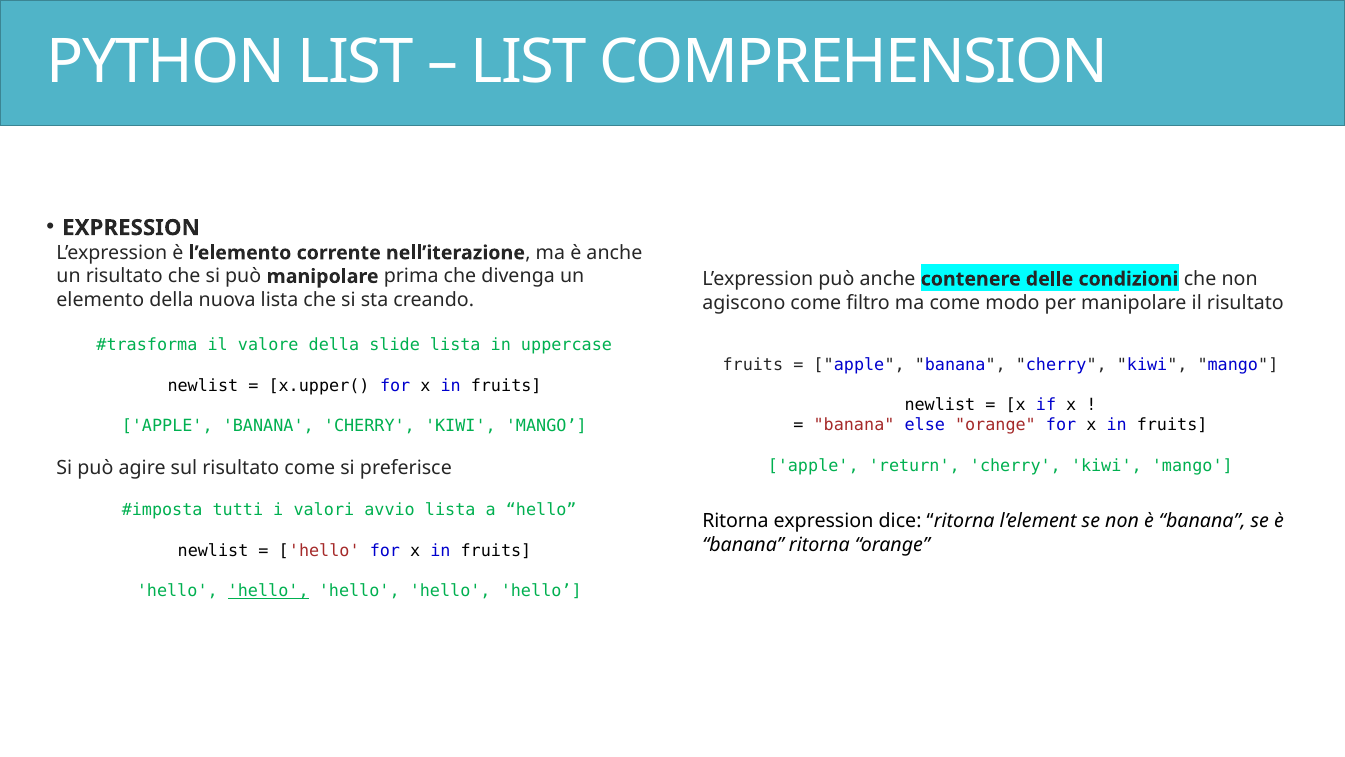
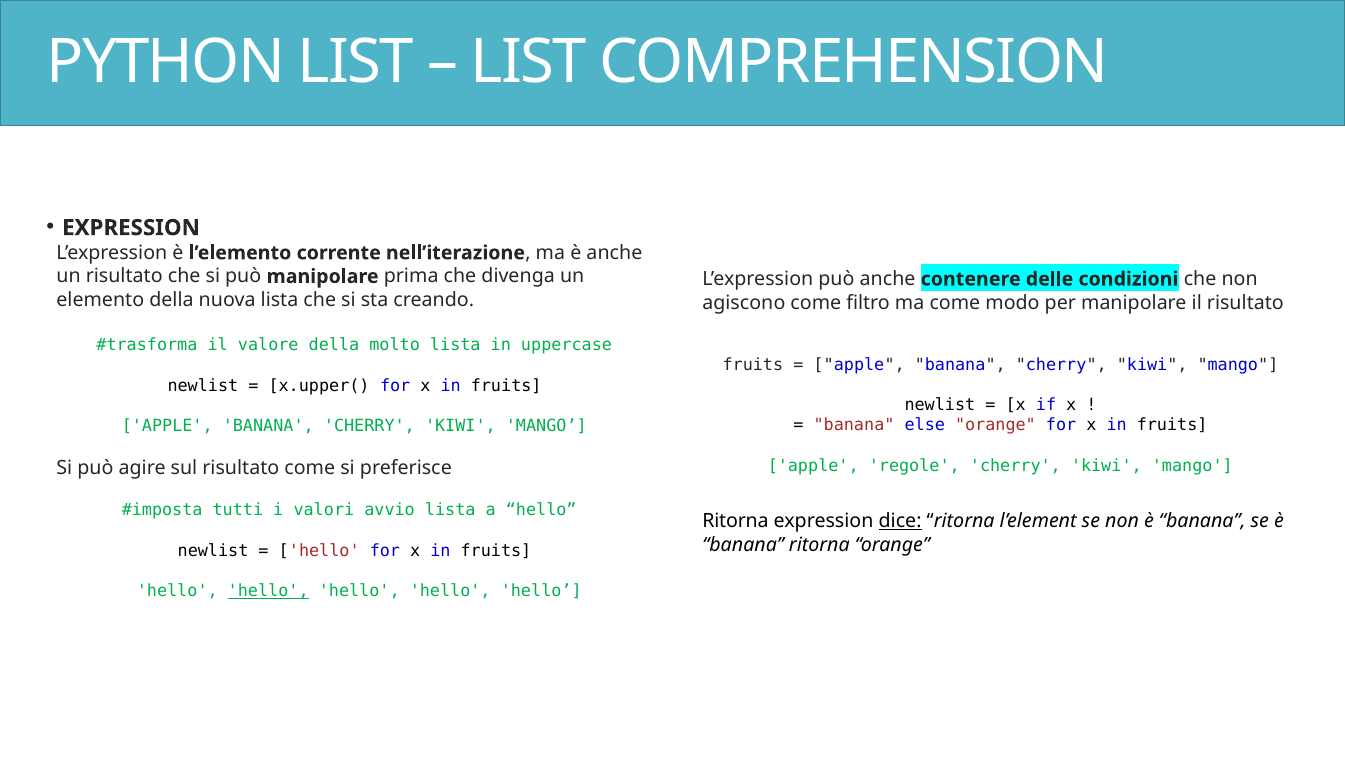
slide: slide -> molto (395, 345)
return: return -> regole (914, 465)
dice underline: none -> present (900, 521)
